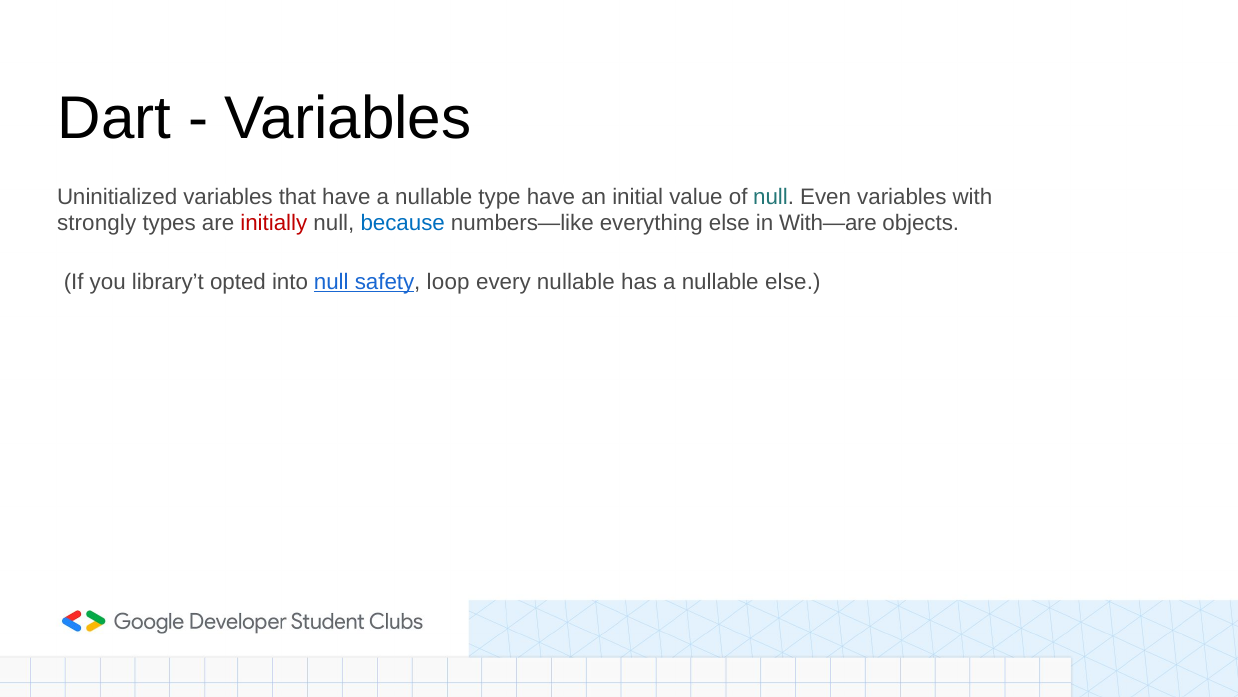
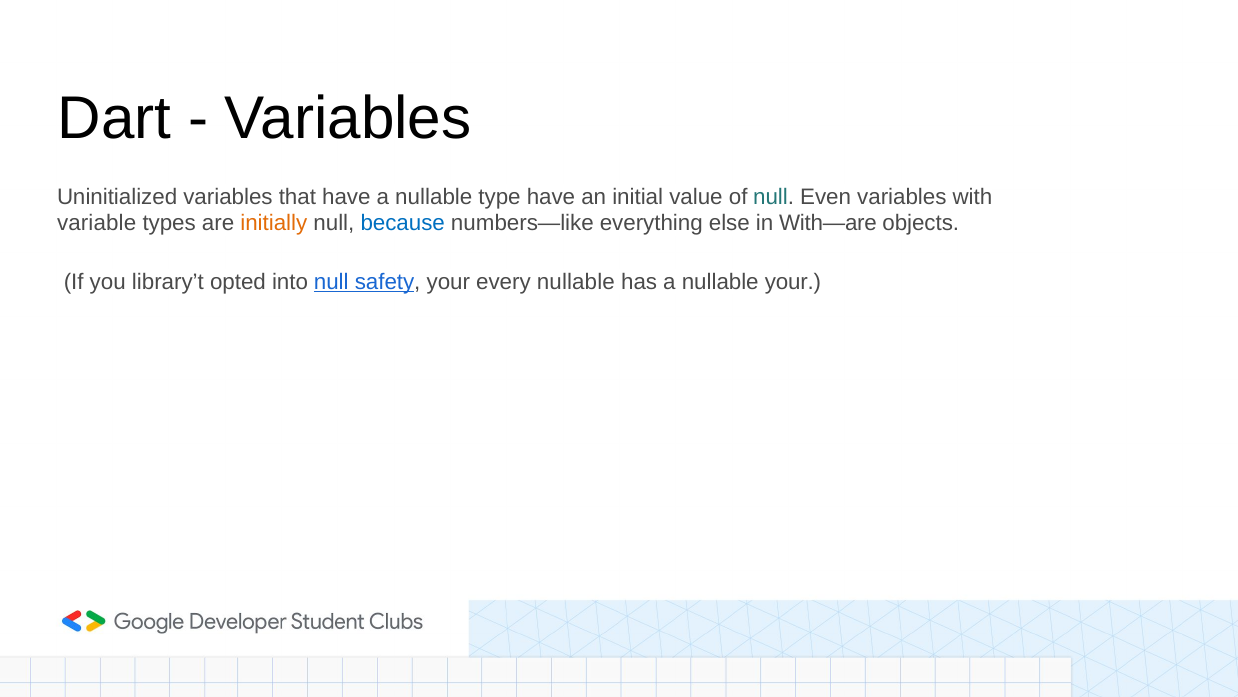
strongly: strongly -> variable (97, 223)
initially colour: red -> orange (274, 223)
safety loop: loop -> your (448, 282)
nullable else: else -> your (793, 282)
